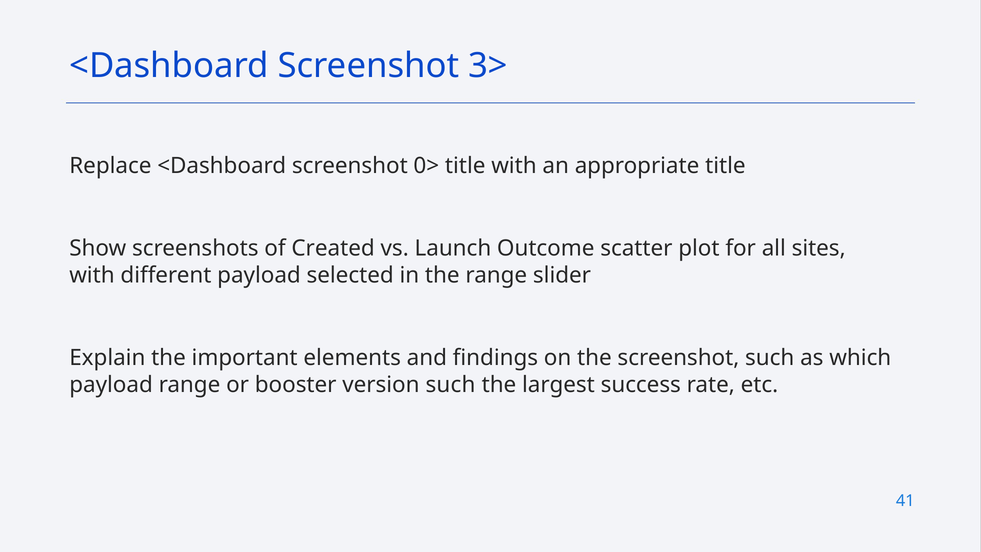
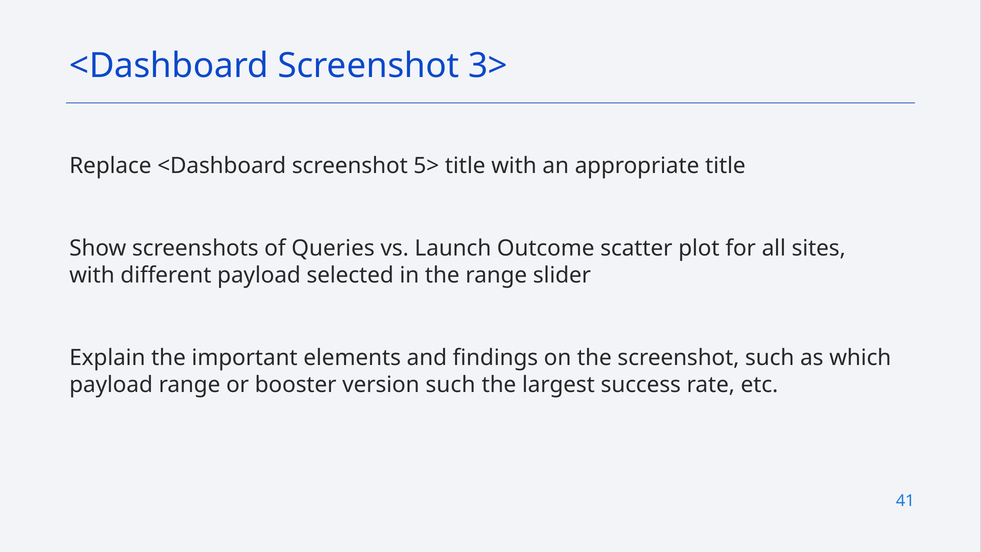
0>: 0> -> 5> (426, 166)
Created: Created -> Queries (333, 248)
